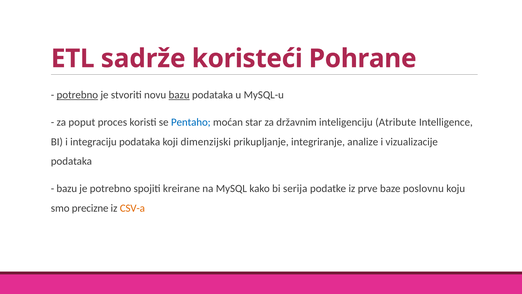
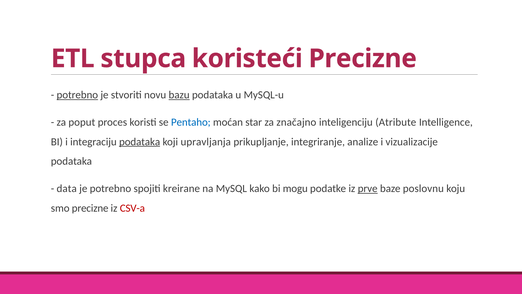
sadrže: sadrže -> stupca (143, 58)
koristeći Pohrane: Pohrane -> Precizne (363, 58)
državnim: državnim -> značajno (296, 122)
podataka underline: none -> present (140, 142)
dimenzijski: dimenzijski -> upravljanja (206, 142)
bazu: bazu -> data (67, 188)
serija: serija -> mogu (295, 188)
prve underline: none -> present (368, 188)
CSV-a colour: orange -> red (132, 208)
